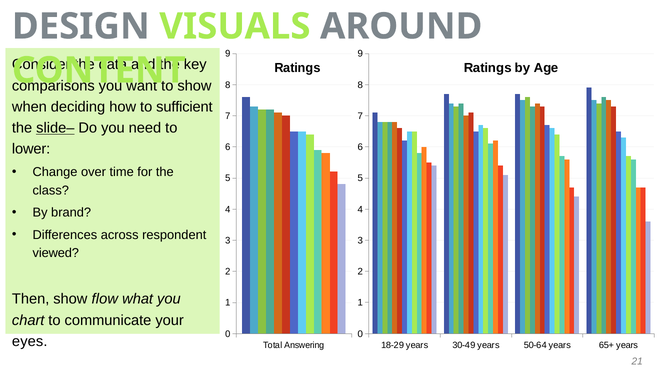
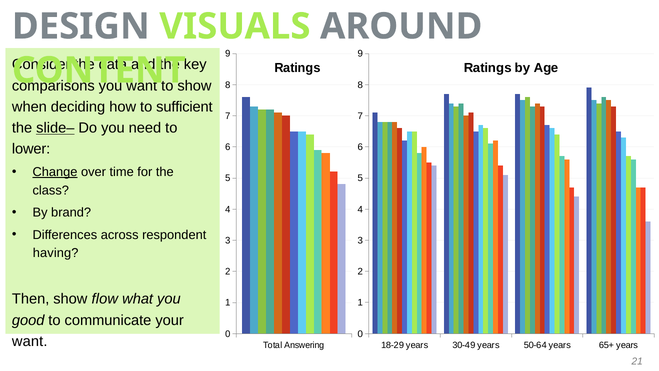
Change underline: none -> present (55, 172)
viewed: viewed -> having (56, 253)
chart: chart -> good (28, 320)
eyes: eyes -> want (30, 341)
